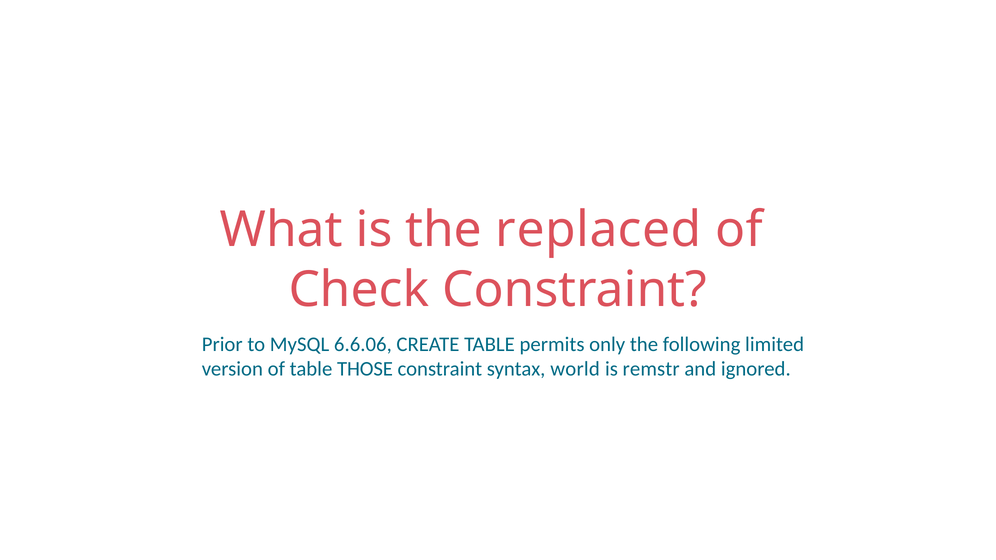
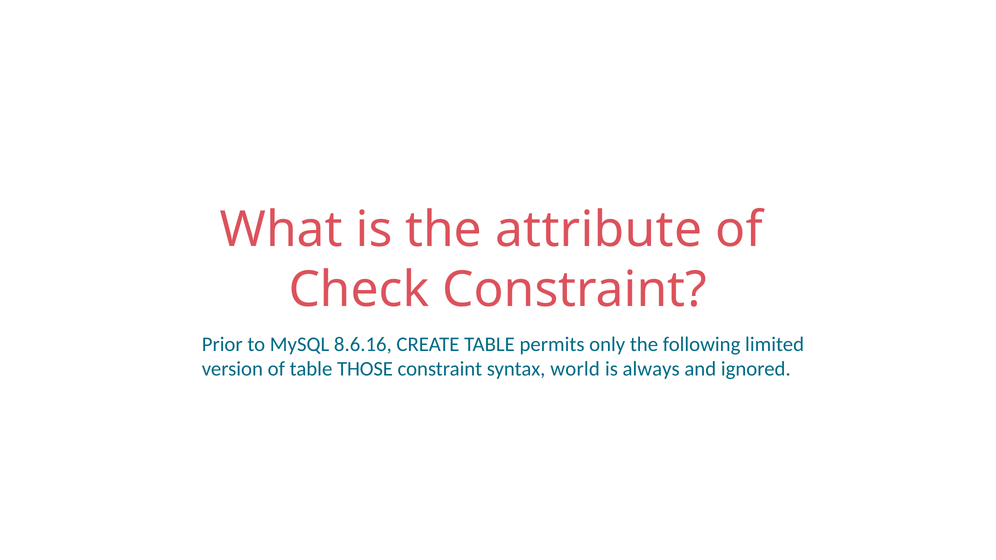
replaced: replaced -> attribute (599, 230)
6.6.06: 6.6.06 -> 8.6.16 (363, 344)
remstr: remstr -> always (651, 369)
